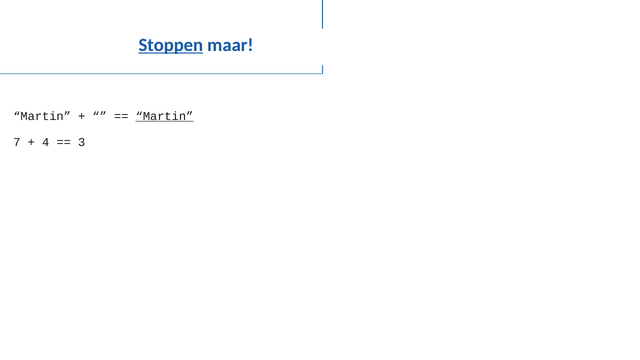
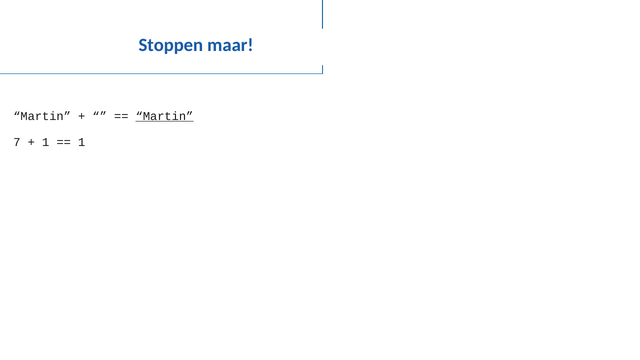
Stoppen underline: present -> none (171, 45)
4: 4 -> 1 (46, 142)
3: 3 -> 1 (82, 142)
